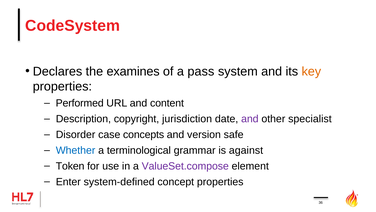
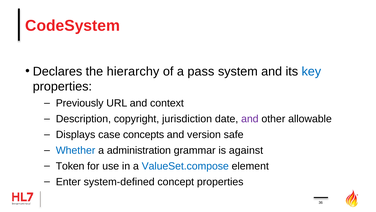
examines: examines -> hierarchy (133, 71)
key colour: orange -> blue (311, 71)
Performed: Performed -> Previously (80, 103)
content: content -> context (167, 103)
specialist: specialist -> allowable (310, 119)
Disorder: Disorder -> Displays (76, 134)
terminological: terminological -> administration (139, 150)
ValueSet.compose colour: purple -> blue (185, 166)
